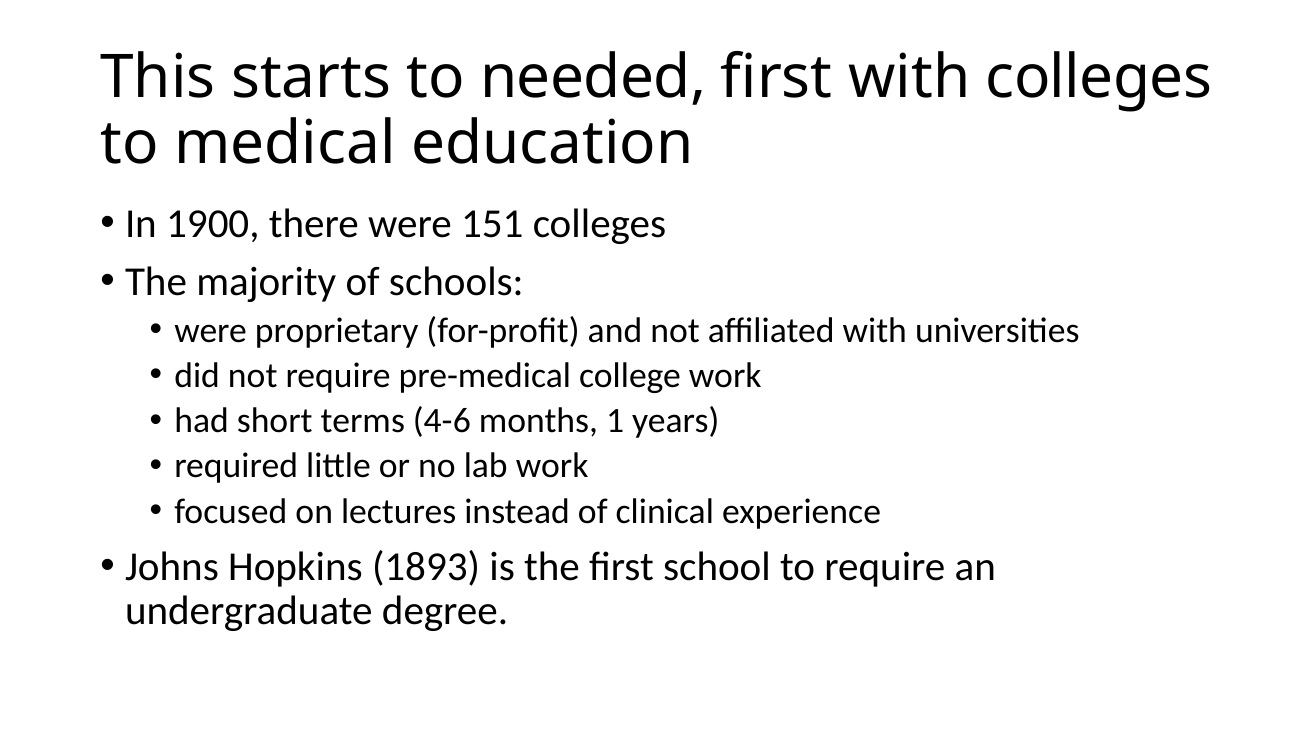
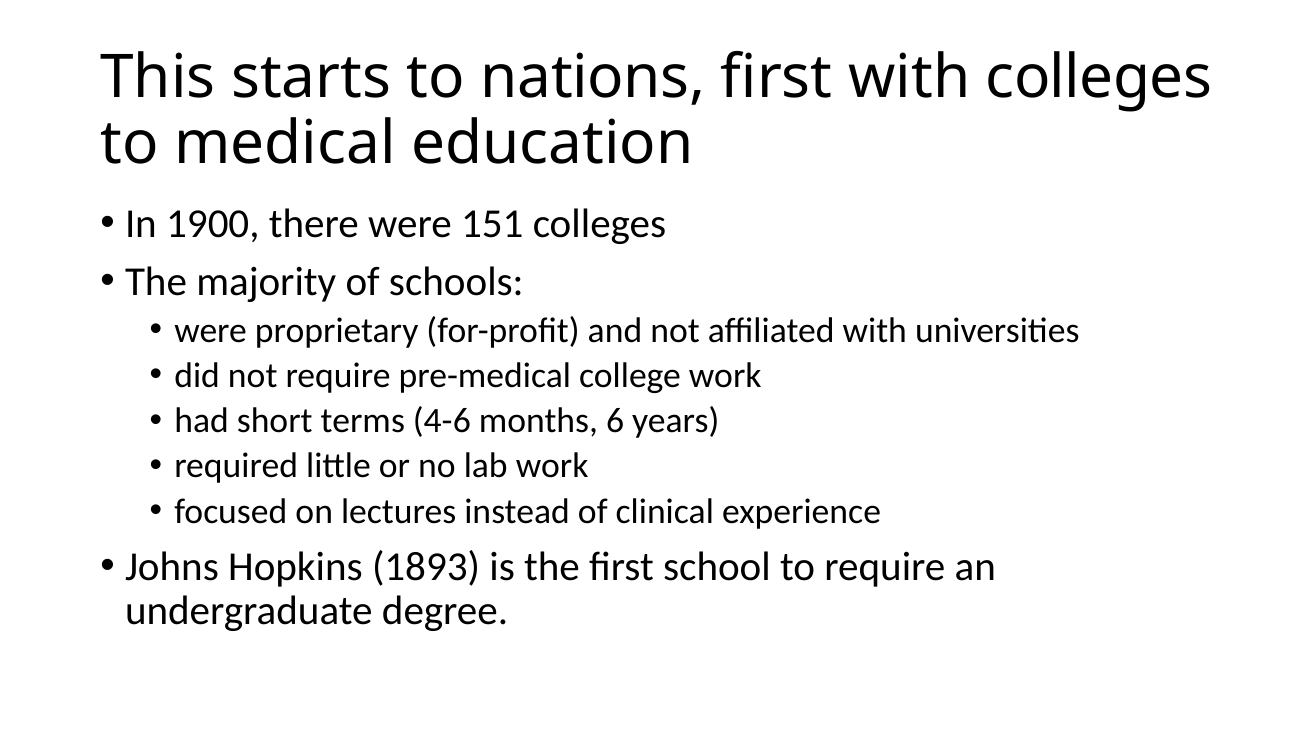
needed: needed -> nations (593, 78)
1: 1 -> 6 (615, 421)
